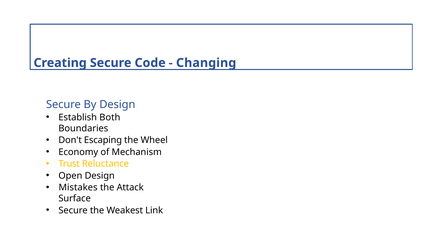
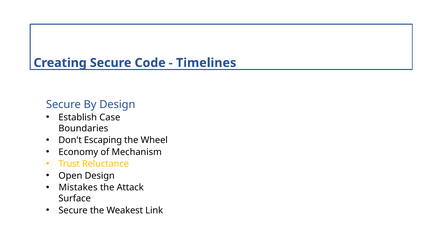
Changing: Changing -> Timelines (206, 63)
Both: Both -> Case (110, 117)
